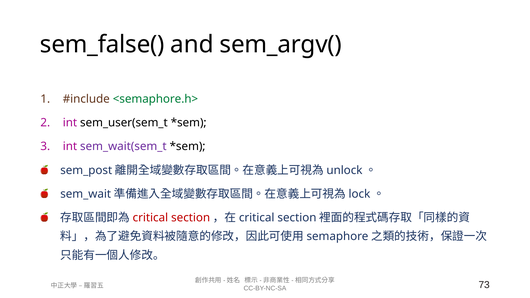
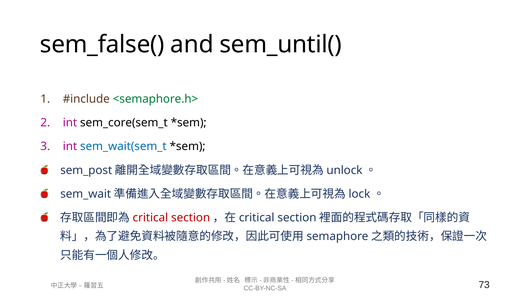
sem_argv(: sem_argv( -> sem_until( (281, 45)
sem_user(sem_t: sem_user(sem_t -> sem_core(sem_t (124, 123)
sem_wait(sem_t colour: purple -> blue (123, 147)
